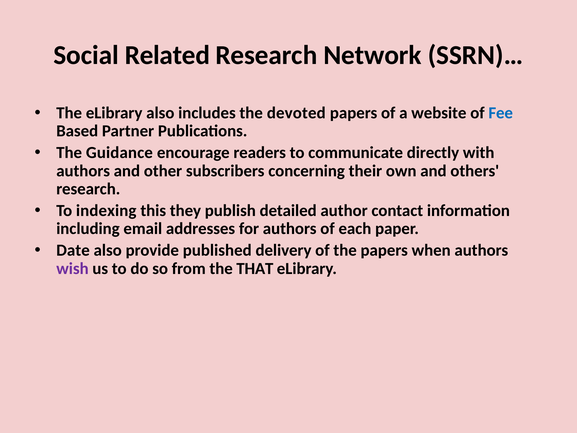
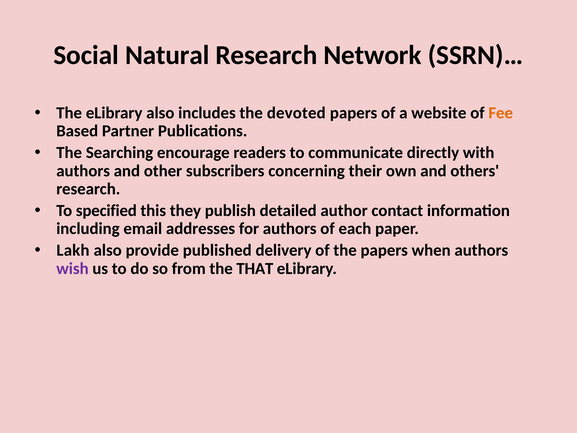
Related: Related -> Natural (167, 55)
Fee colour: blue -> orange (501, 113)
Guidance: Guidance -> Searching (120, 153)
indexing: indexing -> specified (106, 210)
Date: Date -> Lakh (73, 250)
